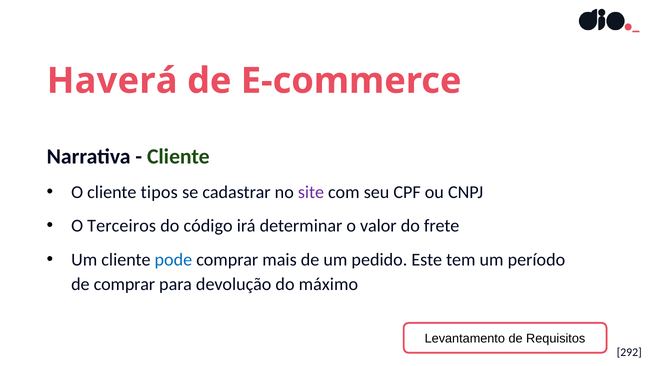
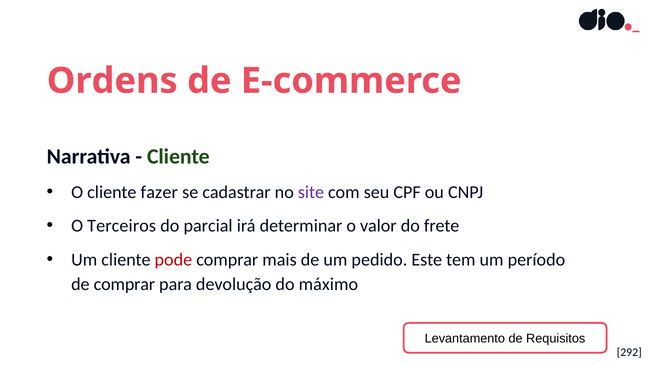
Haverá: Haverá -> Ordens (112, 81)
tipos: tipos -> fazer (159, 192)
código: código -> parcial (208, 226)
pode colour: blue -> red (173, 260)
